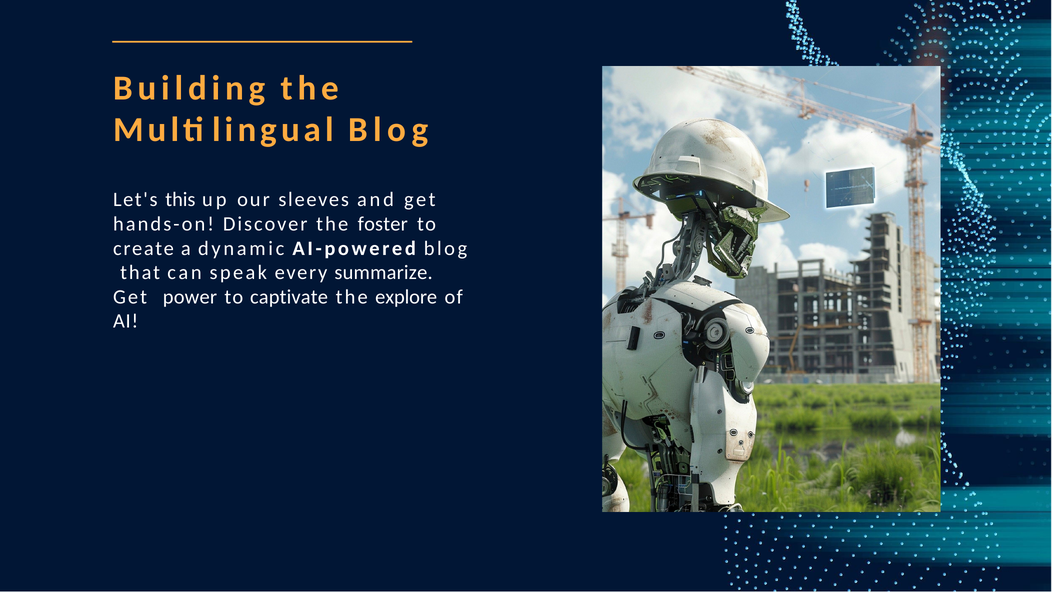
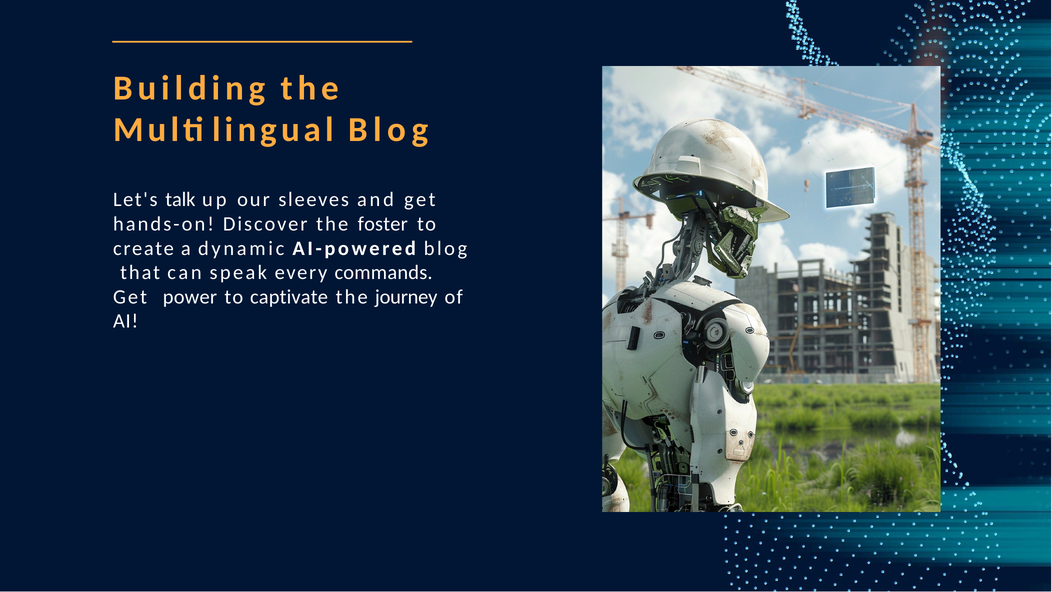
this: this -> talk (180, 200)
summarize: summarize -> commands (384, 273)
explore: explore -> journey (406, 297)
